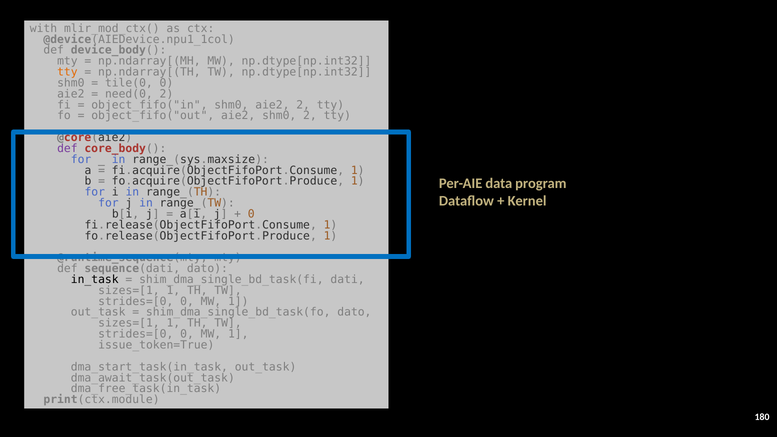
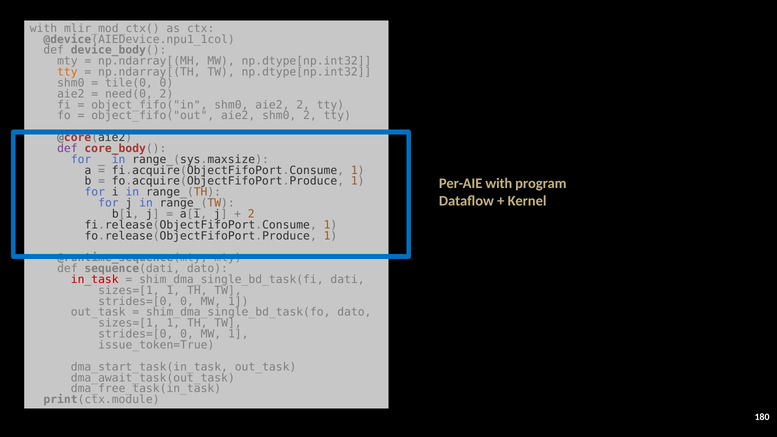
Per-AIE data: data -> with (499, 183)
0: 0 -> 2 (251, 214)
in_task colour: black -> red (95, 280)
